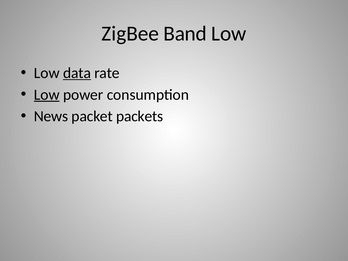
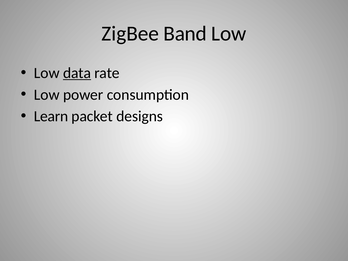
Low underline: present -> none (47, 95)
News: News -> Learn (51, 116)
packets: packets -> designs (140, 116)
